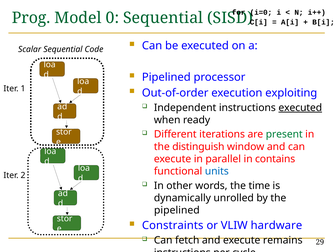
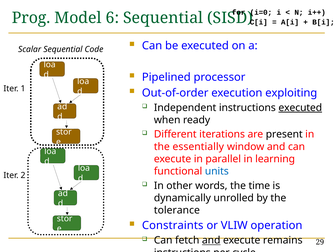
0: 0 -> 6 (112, 18)
present colour: green -> black (284, 134)
distinguish: distinguish -> essentially (198, 147)
contains: contains -> learning (275, 159)
pipelined: pipelined -> tolerance (177, 210)
hardware: hardware -> operation (276, 225)
and underline: none -> present (211, 240)
